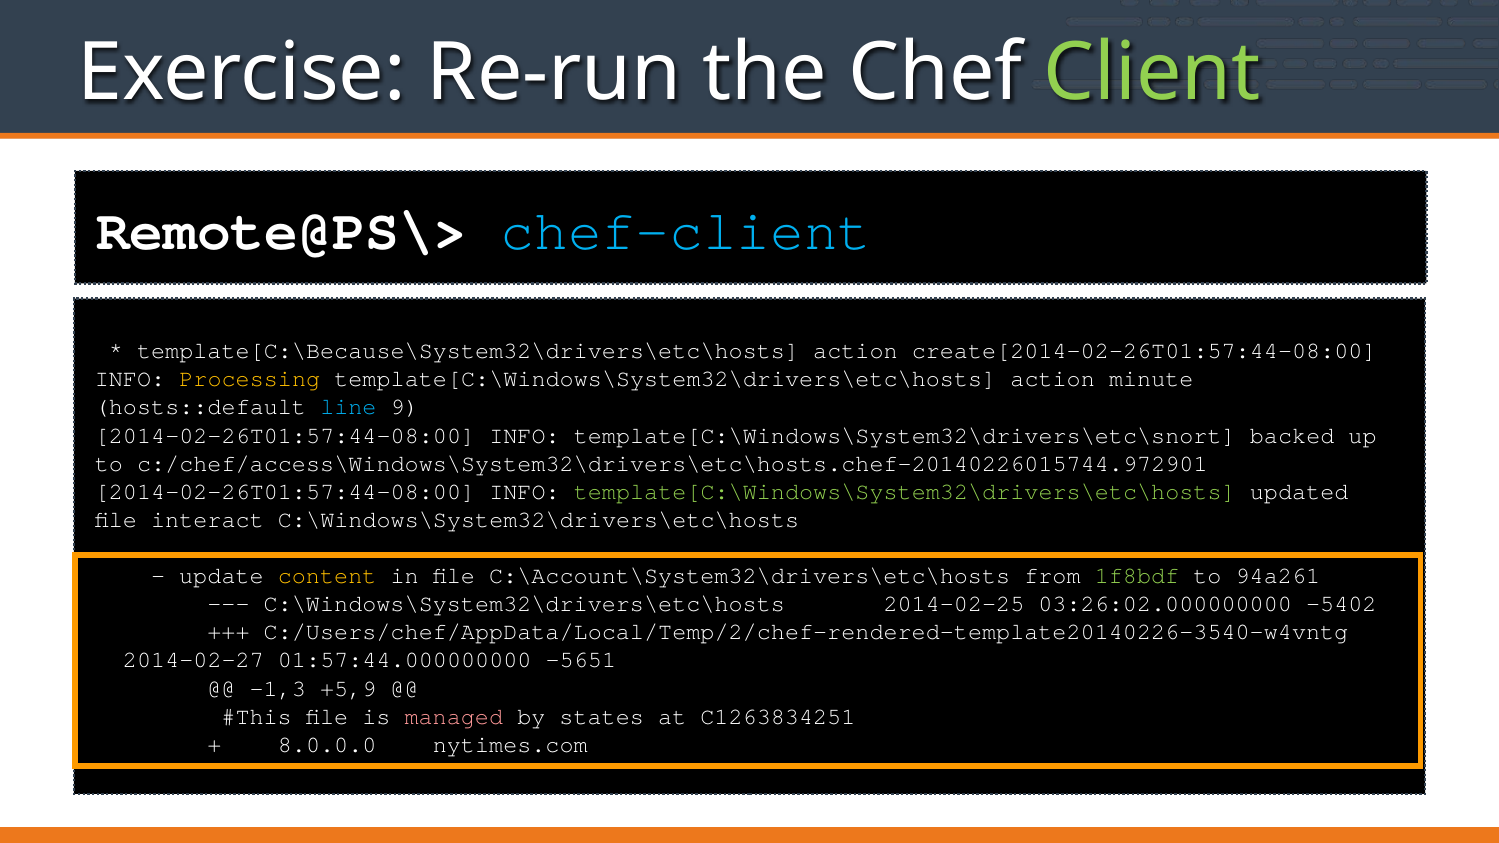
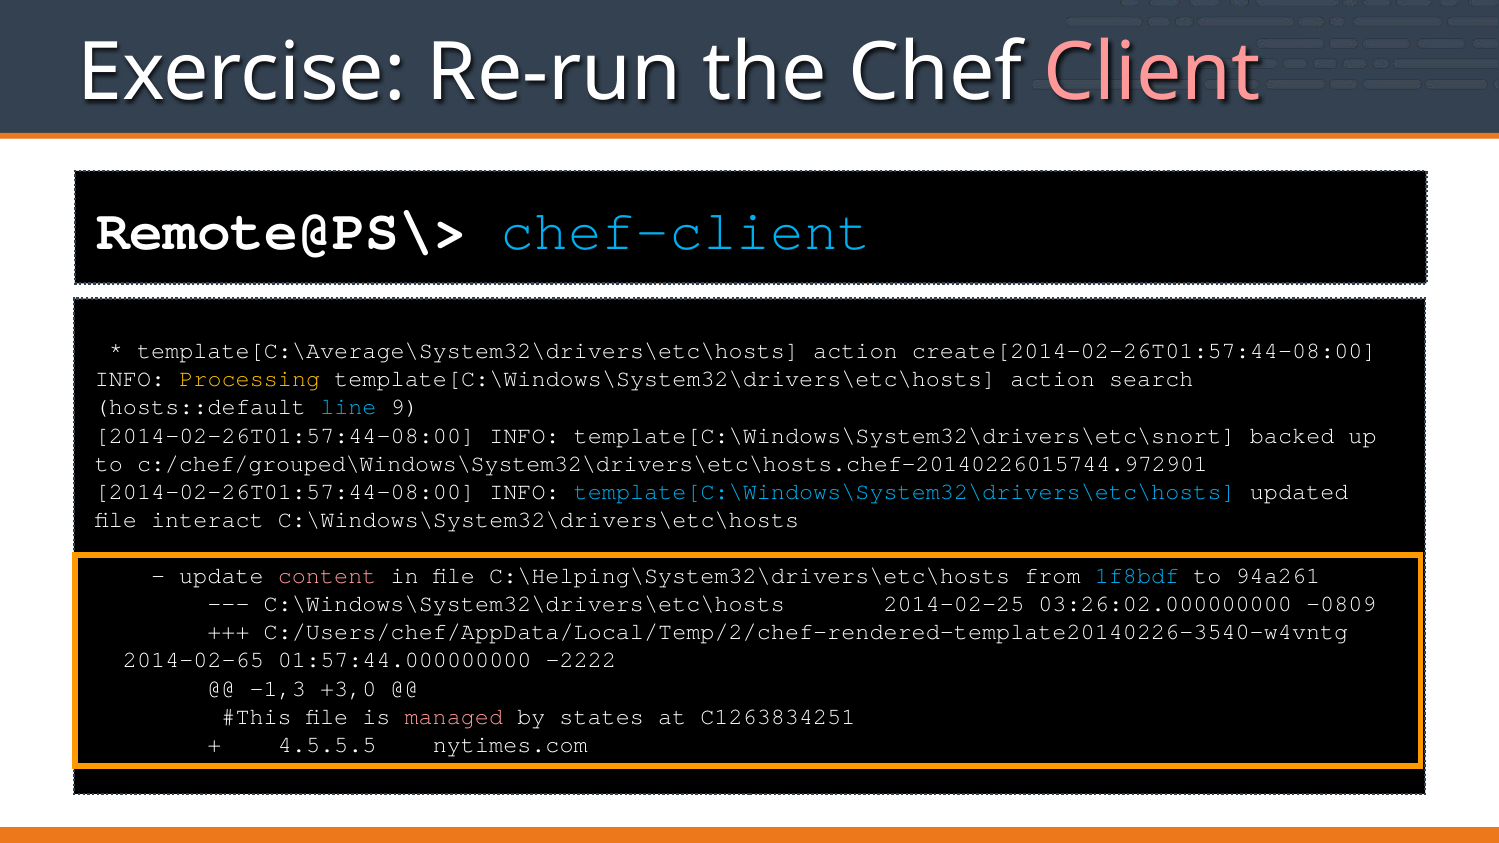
Client colour: light green -> pink (1152, 73)
template[C:\Because\System32\drivers\etc\hosts: template[C:\Because\System32\drivers\etc\hosts -> template[C:\Average\System32\drivers\etc\hosts (468, 351)
minute: minute -> search (1151, 379)
c:/chef/access\Windows\System32\drivers\etc\hosts.chef-20140226015744.972901: c:/chef/access\Windows\System32\drivers\etc\hosts.chef-20140226015744.972901 -> c:/chef/grouped\Windows\System32\drivers\etc\hosts.chef-20140226015744.972901 (672, 464)
template[C:\Windows\System32\drivers\etc\hosts colour: light green -> light blue (905, 492)
content colour: yellow -> pink (327, 576)
C:\Account\System32\drivers\etc\hosts: C:\Account\System32\drivers\etc\hosts -> C:\Helping\System32\drivers\etc\hosts (750, 576)
1f8bdf colour: light green -> light blue (1137, 576)
-5402: -5402 -> -0809 (1341, 604)
2014-02-27: 2014-02-27 -> 2014-02-65 (193, 660)
-5651: -5651 -> -2222 (581, 660)
+5,9: +5,9 -> +3,0 (348, 688)
8.0.0.0: 8.0.0.0 -> 4.5.5.5 (327, 745)
